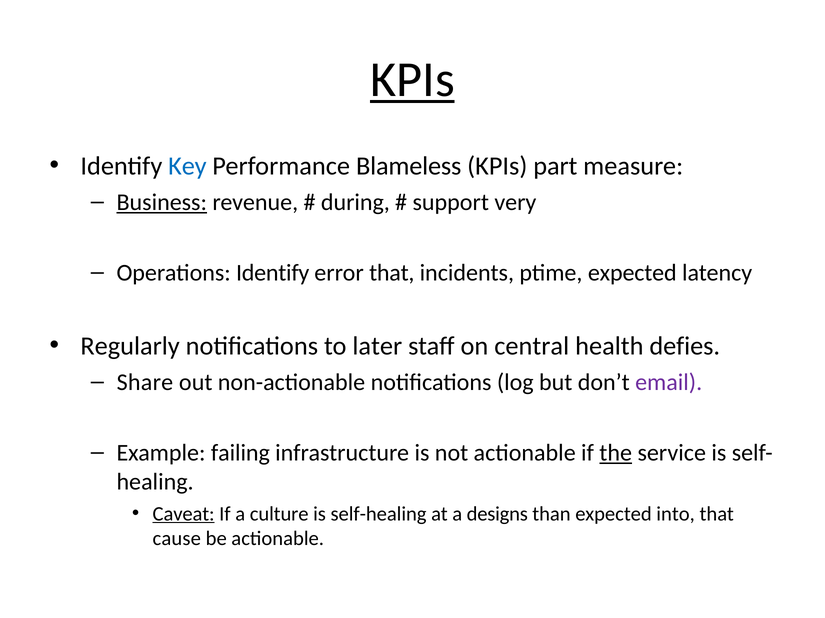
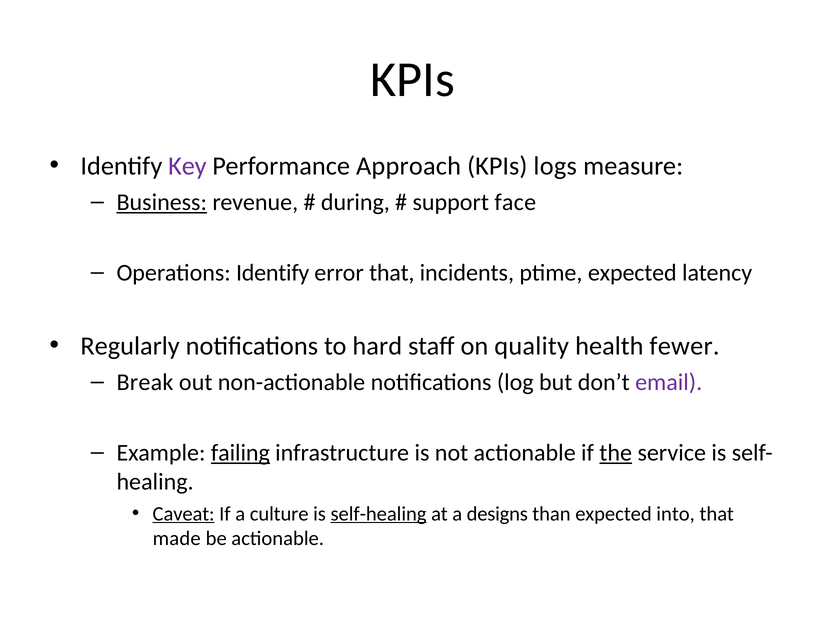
KPIs underline: present -> none (412, 80)
Key colour: blue -> purple (187, 166)
Blameless: Blameless -> Approach (409, 166)
part: part -> logs (555, 166)
very: very -> face (515, 203)
later: later -> hard (377, 346)
central: central -> quality (532, 346)
defies: defies -> fewer (685, 346)
Share: Share -> Break (145, 383)
failing underline: none -> present (240, 453)
self-healing underline: none -> present (379, 514)
cause: cause -> made (177, 539)
